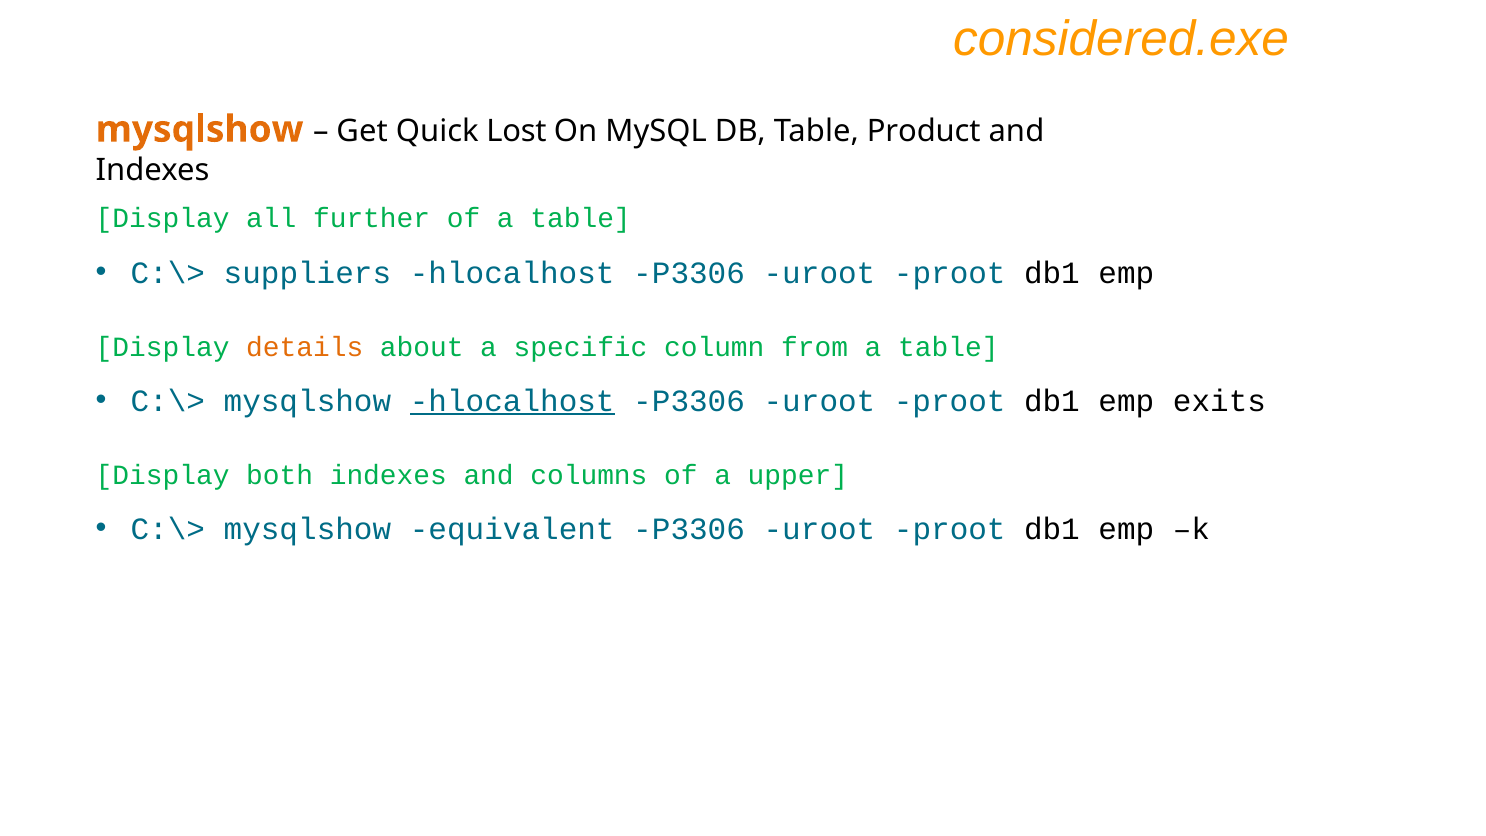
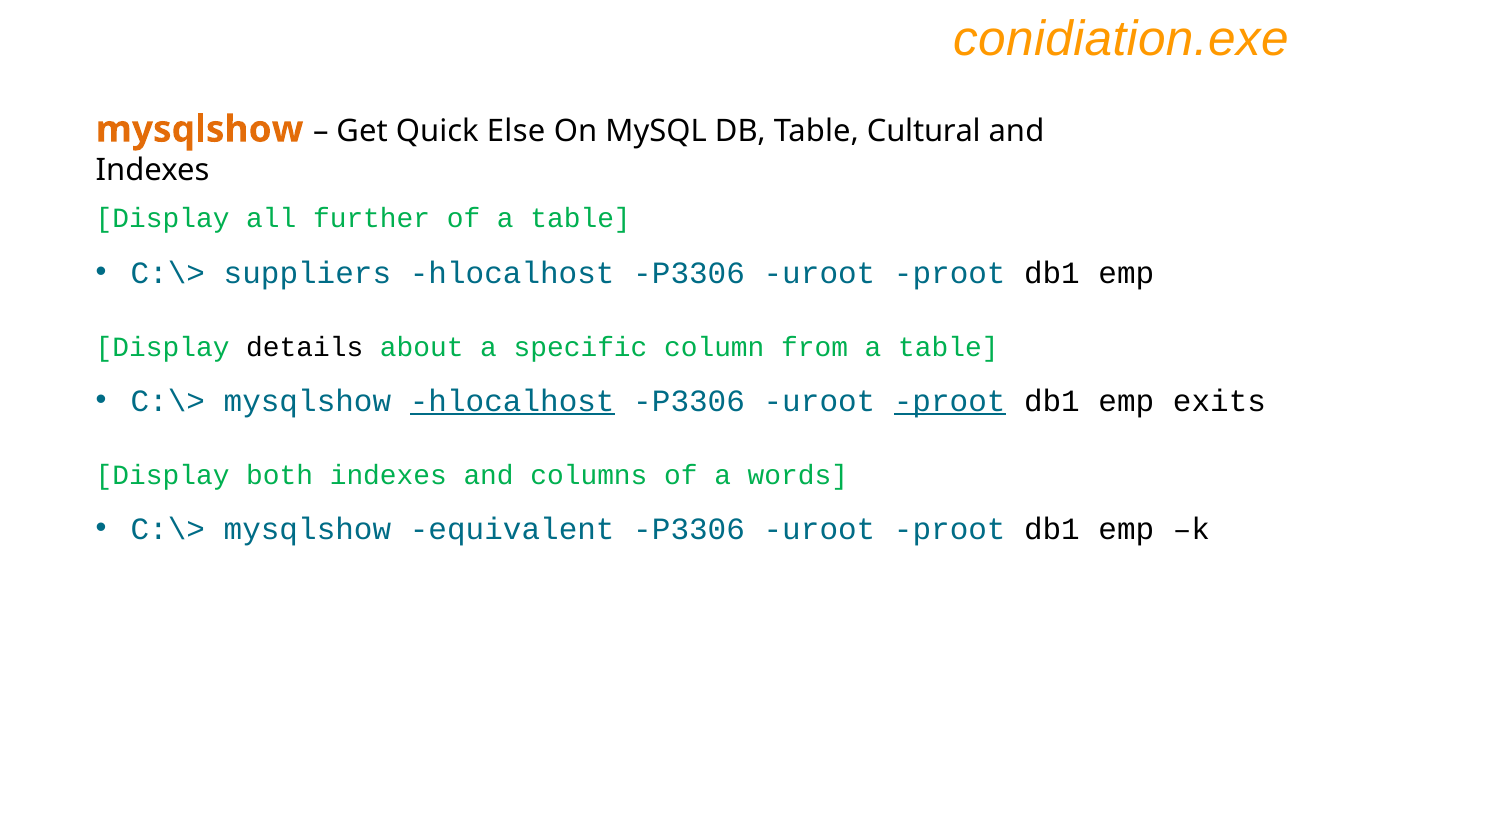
considered.exe: considered.exe -> conidiation.exe (1121, 39)
Lost: Lost -> Else (516, 131)
Product: Product -> Cultural (924, 131)
details colour: orange -> black (305, 347)
proot underline: none -> present (950, 401)
upper: upper -> words (798, 475)
